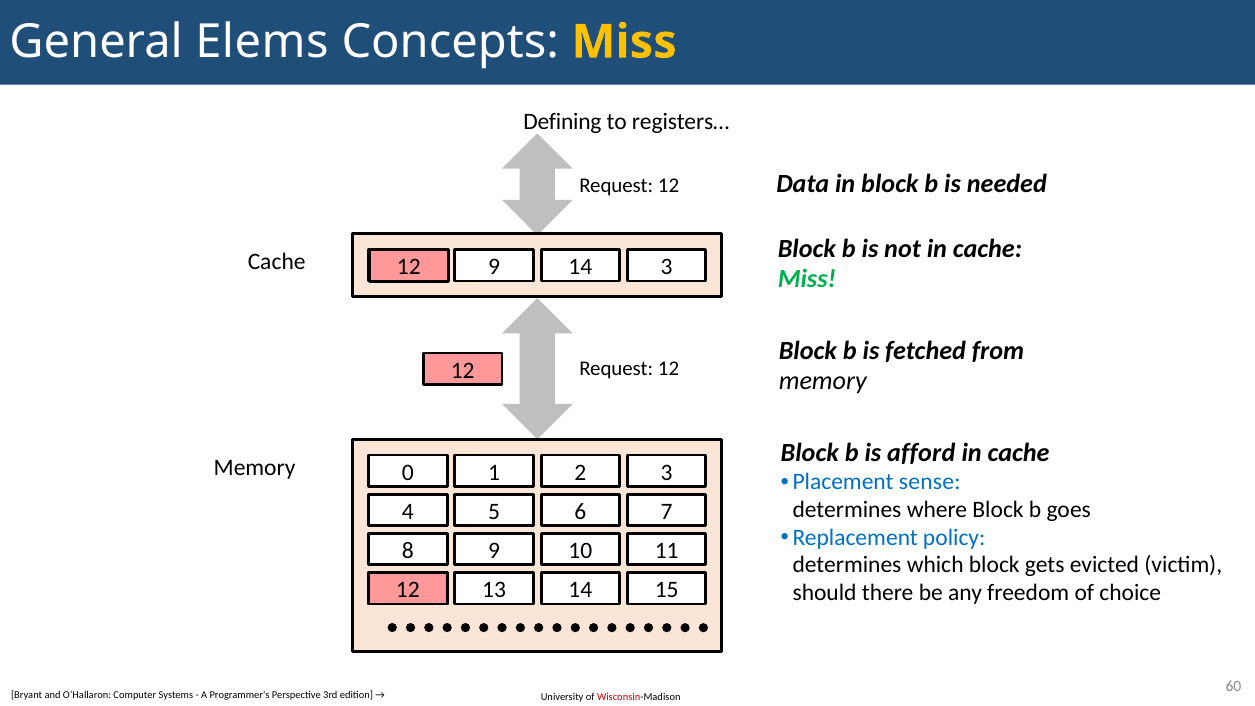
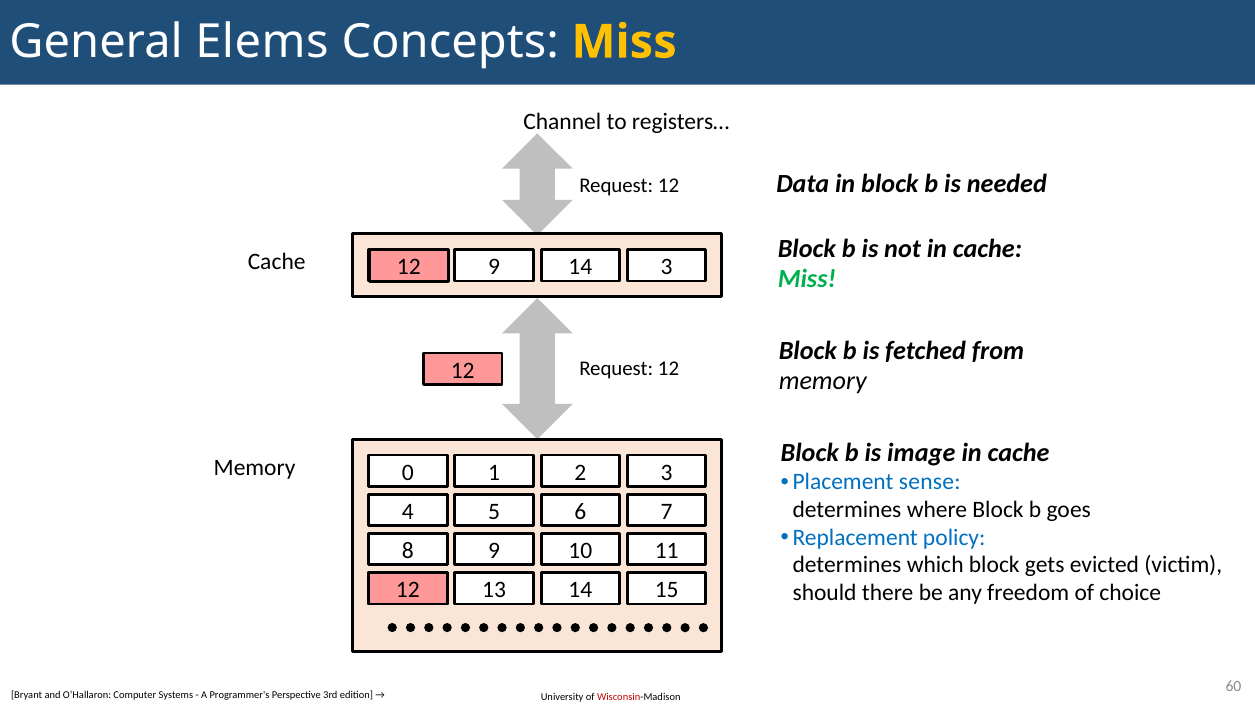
Defining: Defining -> Channel (562, 122)
afford: afford -> image (921, 453)
